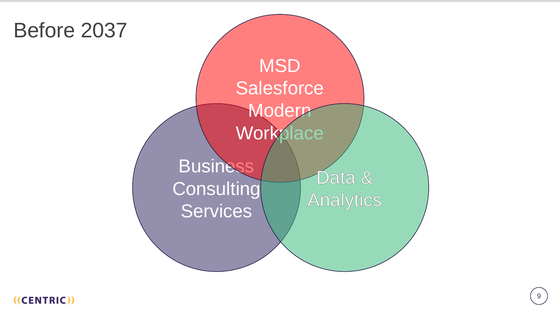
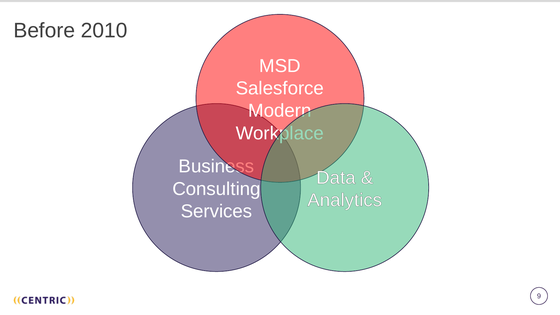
2037: 2037 -> 2010 (104, 31)
